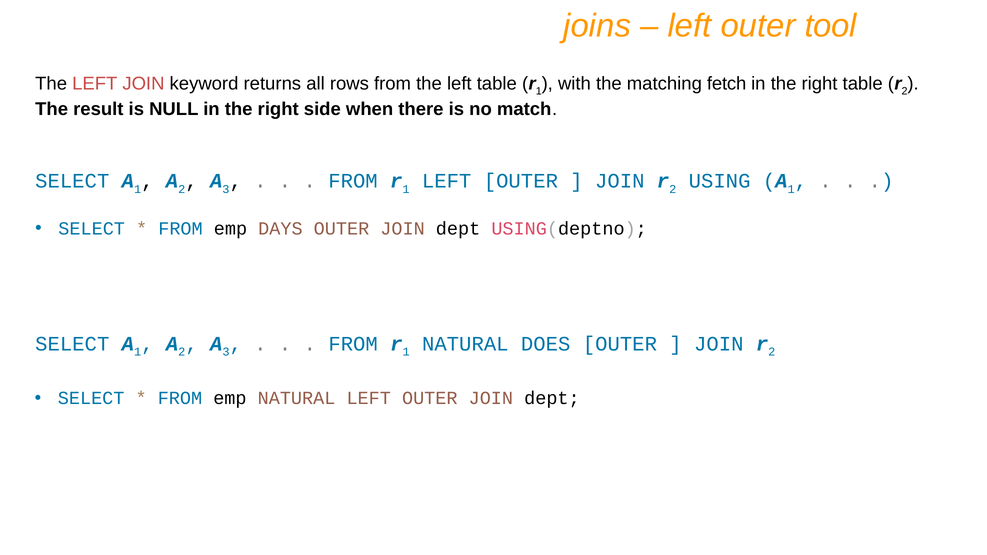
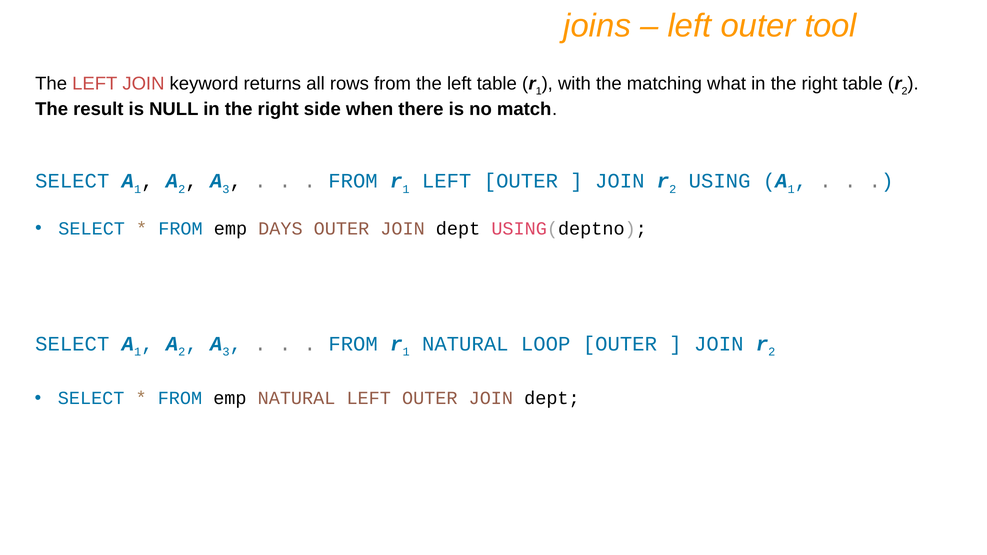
fetch: fetch -> what (727, 84)
DOES: DOES -> LOOP (546, 344)
